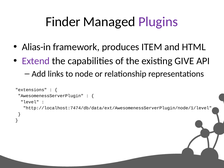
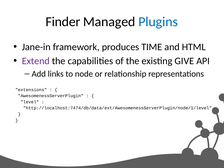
Plugins colour: purple -> blue (158, 22)
Alias-in: Alias-in -> Jane-in (36, 47)
ITEM: ITEM -> TIME (152, 47)
